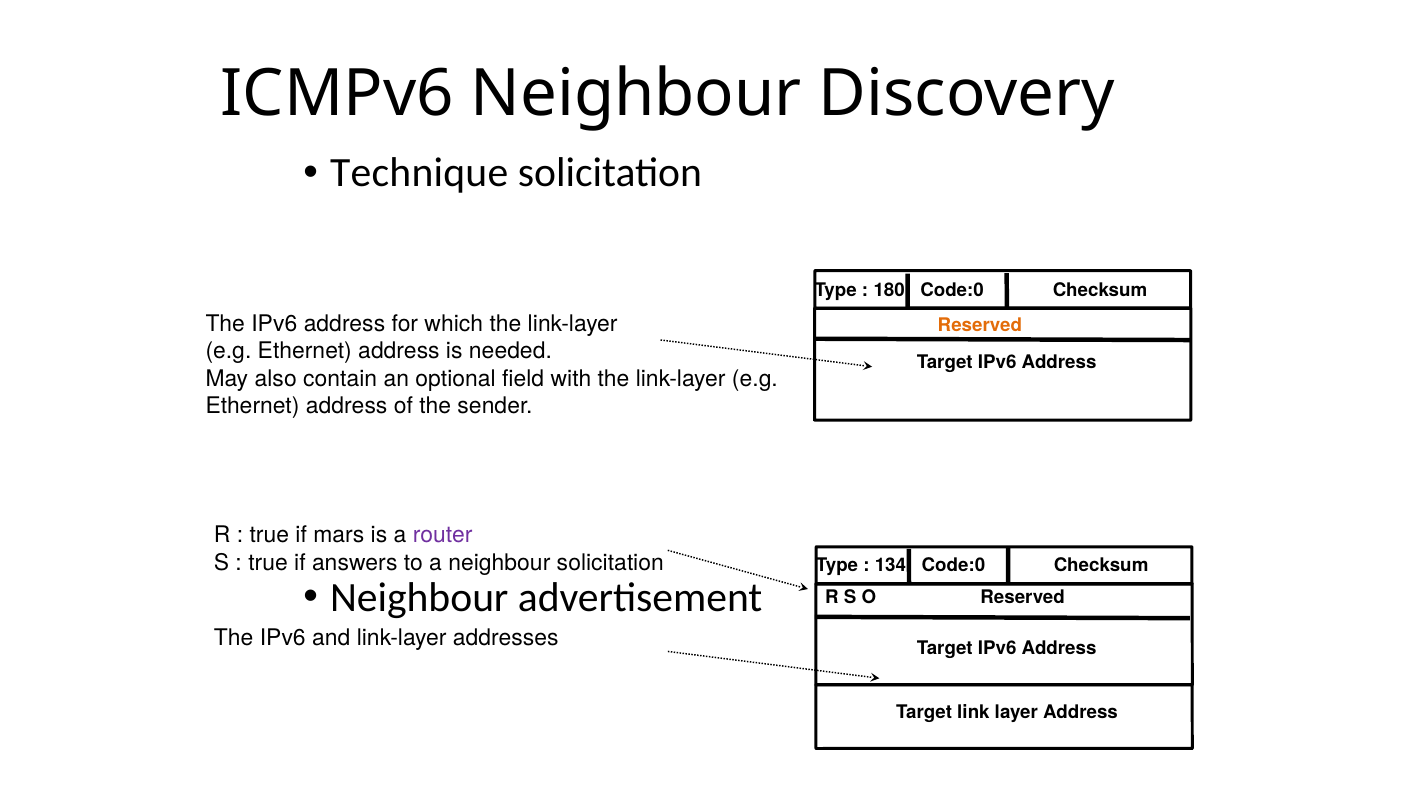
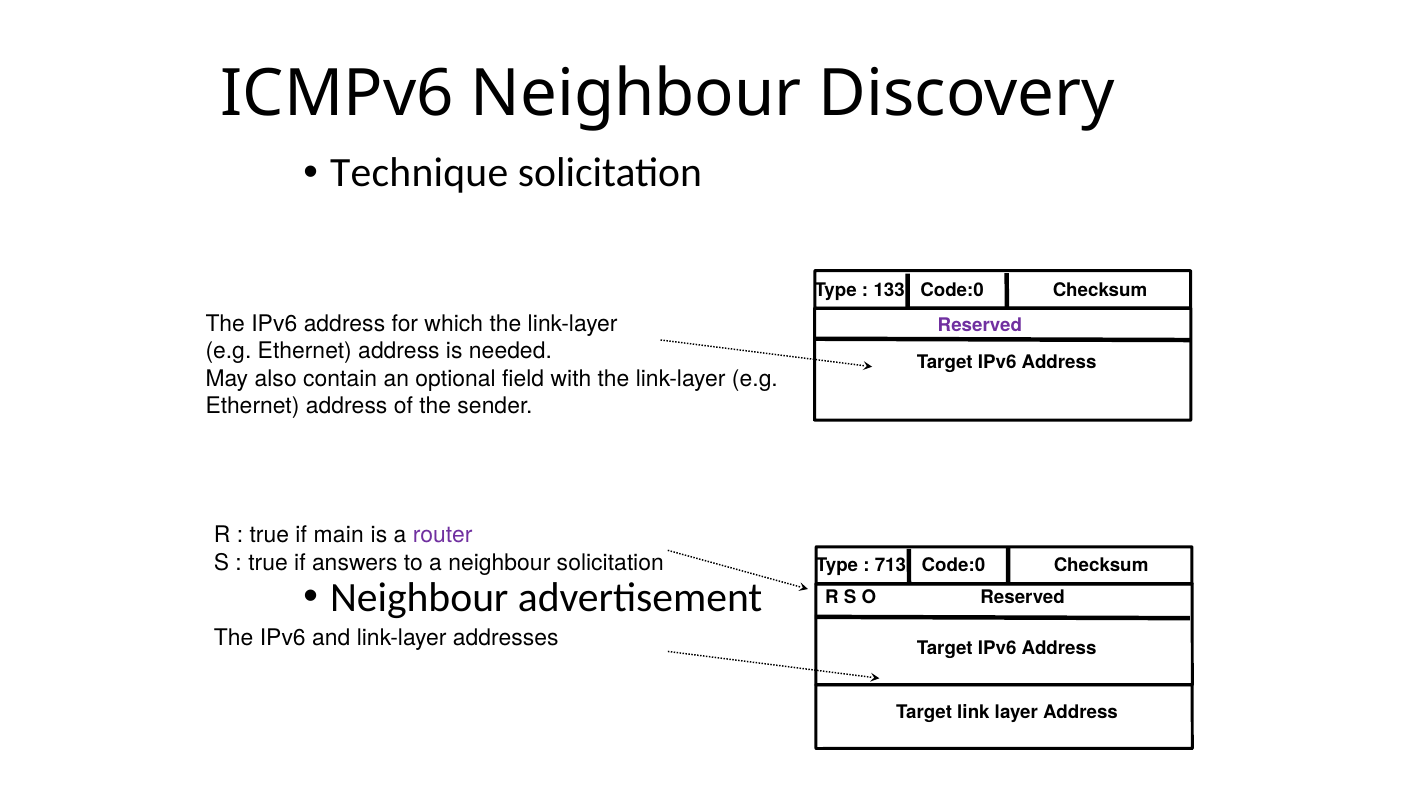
180: 180 -> 133 (889, 290)
Reserved colour: orange -> purple (980, 325)
mars: mars -> main (339, 535)
134: 134 -> 713 (890, 565)
